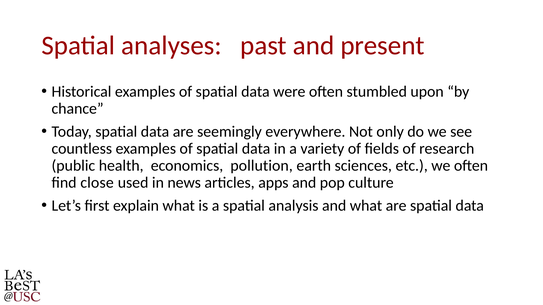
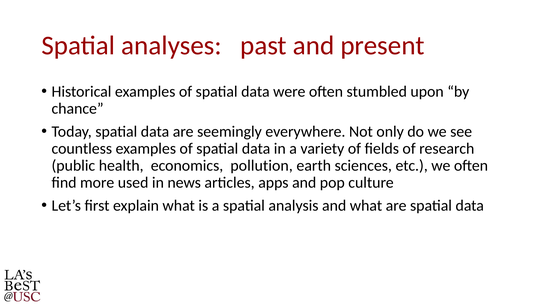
close: close -> more (97, 183)
